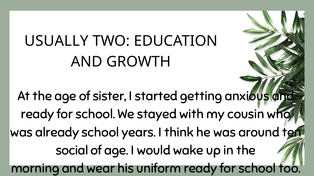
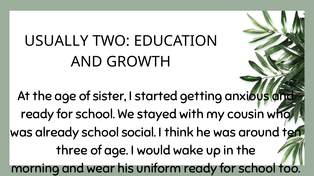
years: years -> social (139, 133)
social: social -> three (72, 151)
